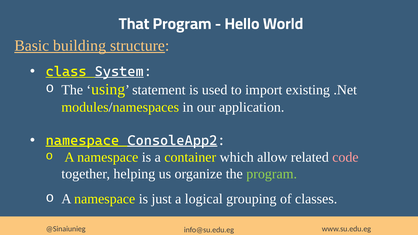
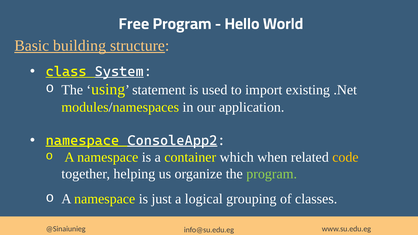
That: That -> Free (134, 24)
allow: allow -> when (272, 157)
code colour: pink -> yellow (345, 157)
